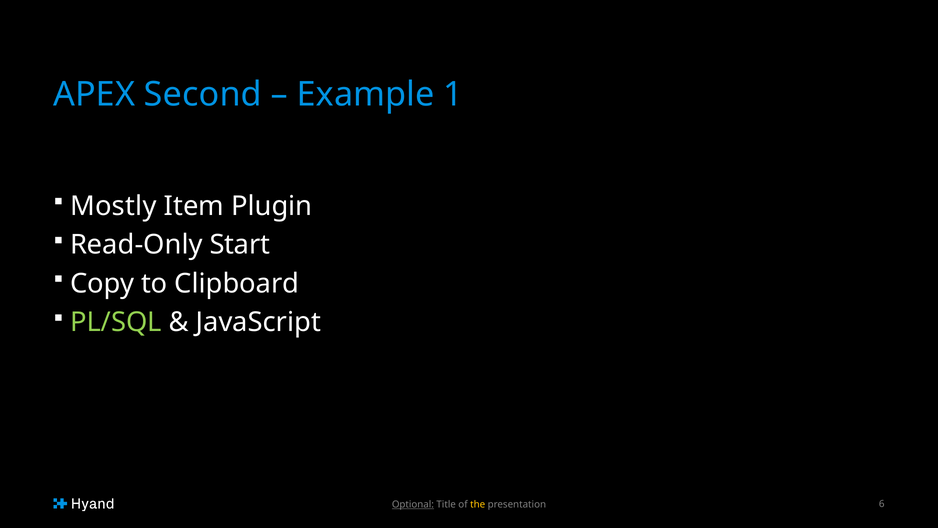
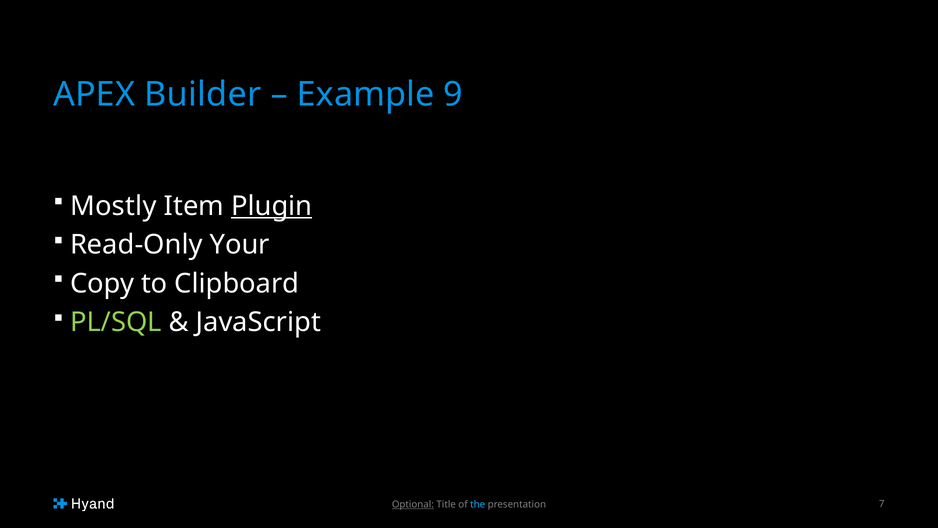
Second: Second -> Builder (203, 94)
1: 1 -> 9 (453, 94)
Plugin underline: none -> present (272, 206)
Start: Start -> Your (240, 245)
the colour: yellow -> light blue (478, 504)
6: 6 -> 7 (882, 504)
